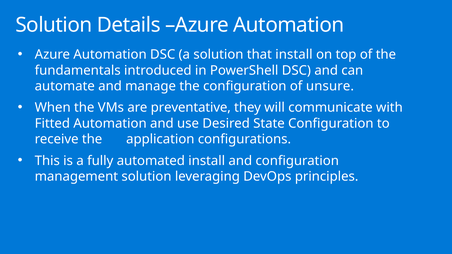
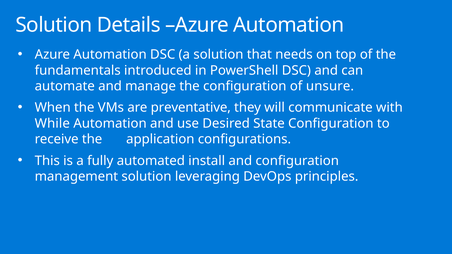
that install: install -> needs (294, 55)
Fitted: Fitted -> While (52, 124)
